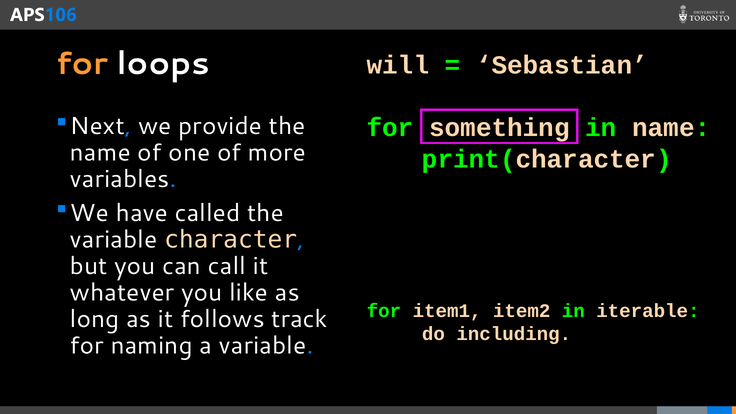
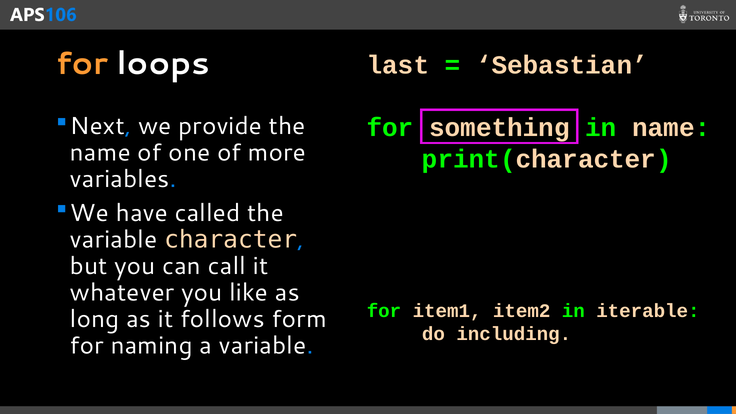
will: will -> last (398, 65)
track: track -> form (299, 319)
